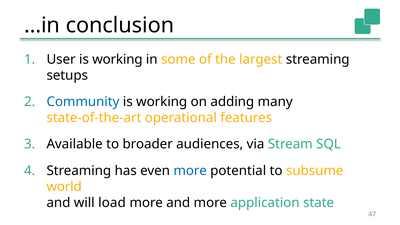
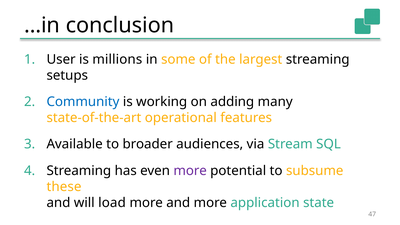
working: working -> millions (117, 59)
more colour: blue -> purple (190, 171)
world: world -> these (64, 187)
